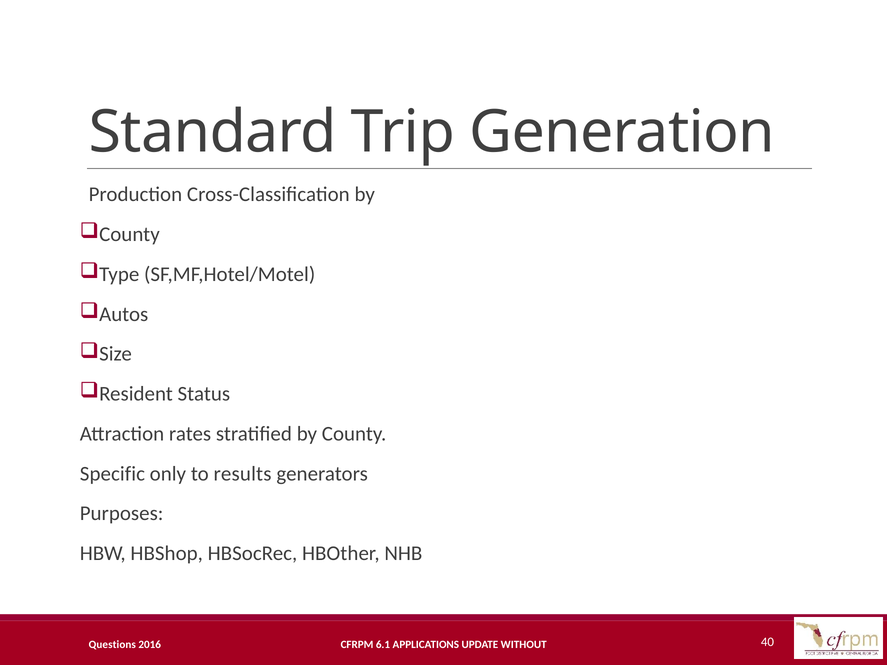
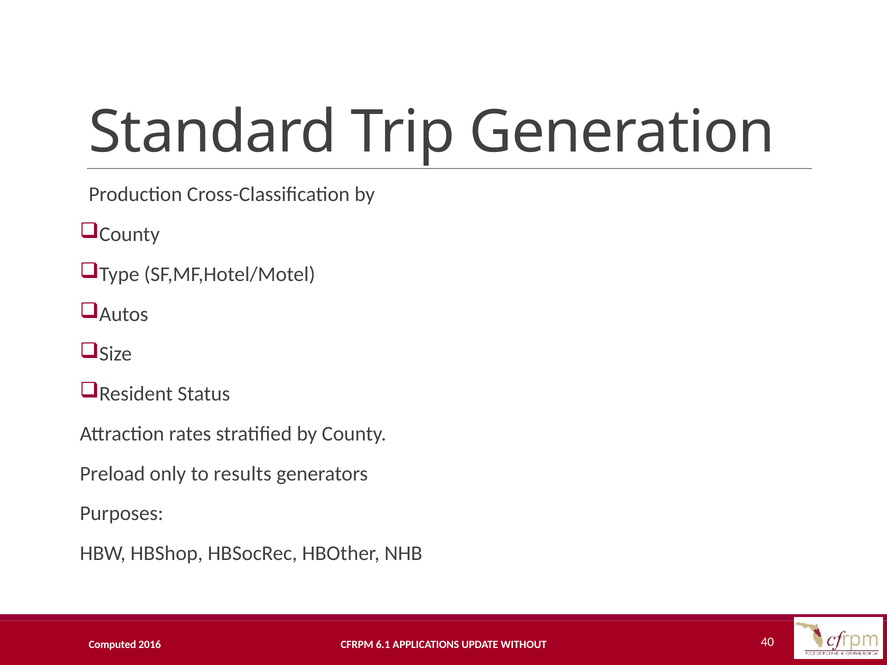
Specific: Specific -> Preload (112, 474)
Questions: Questions -> Computed (112, 645)
